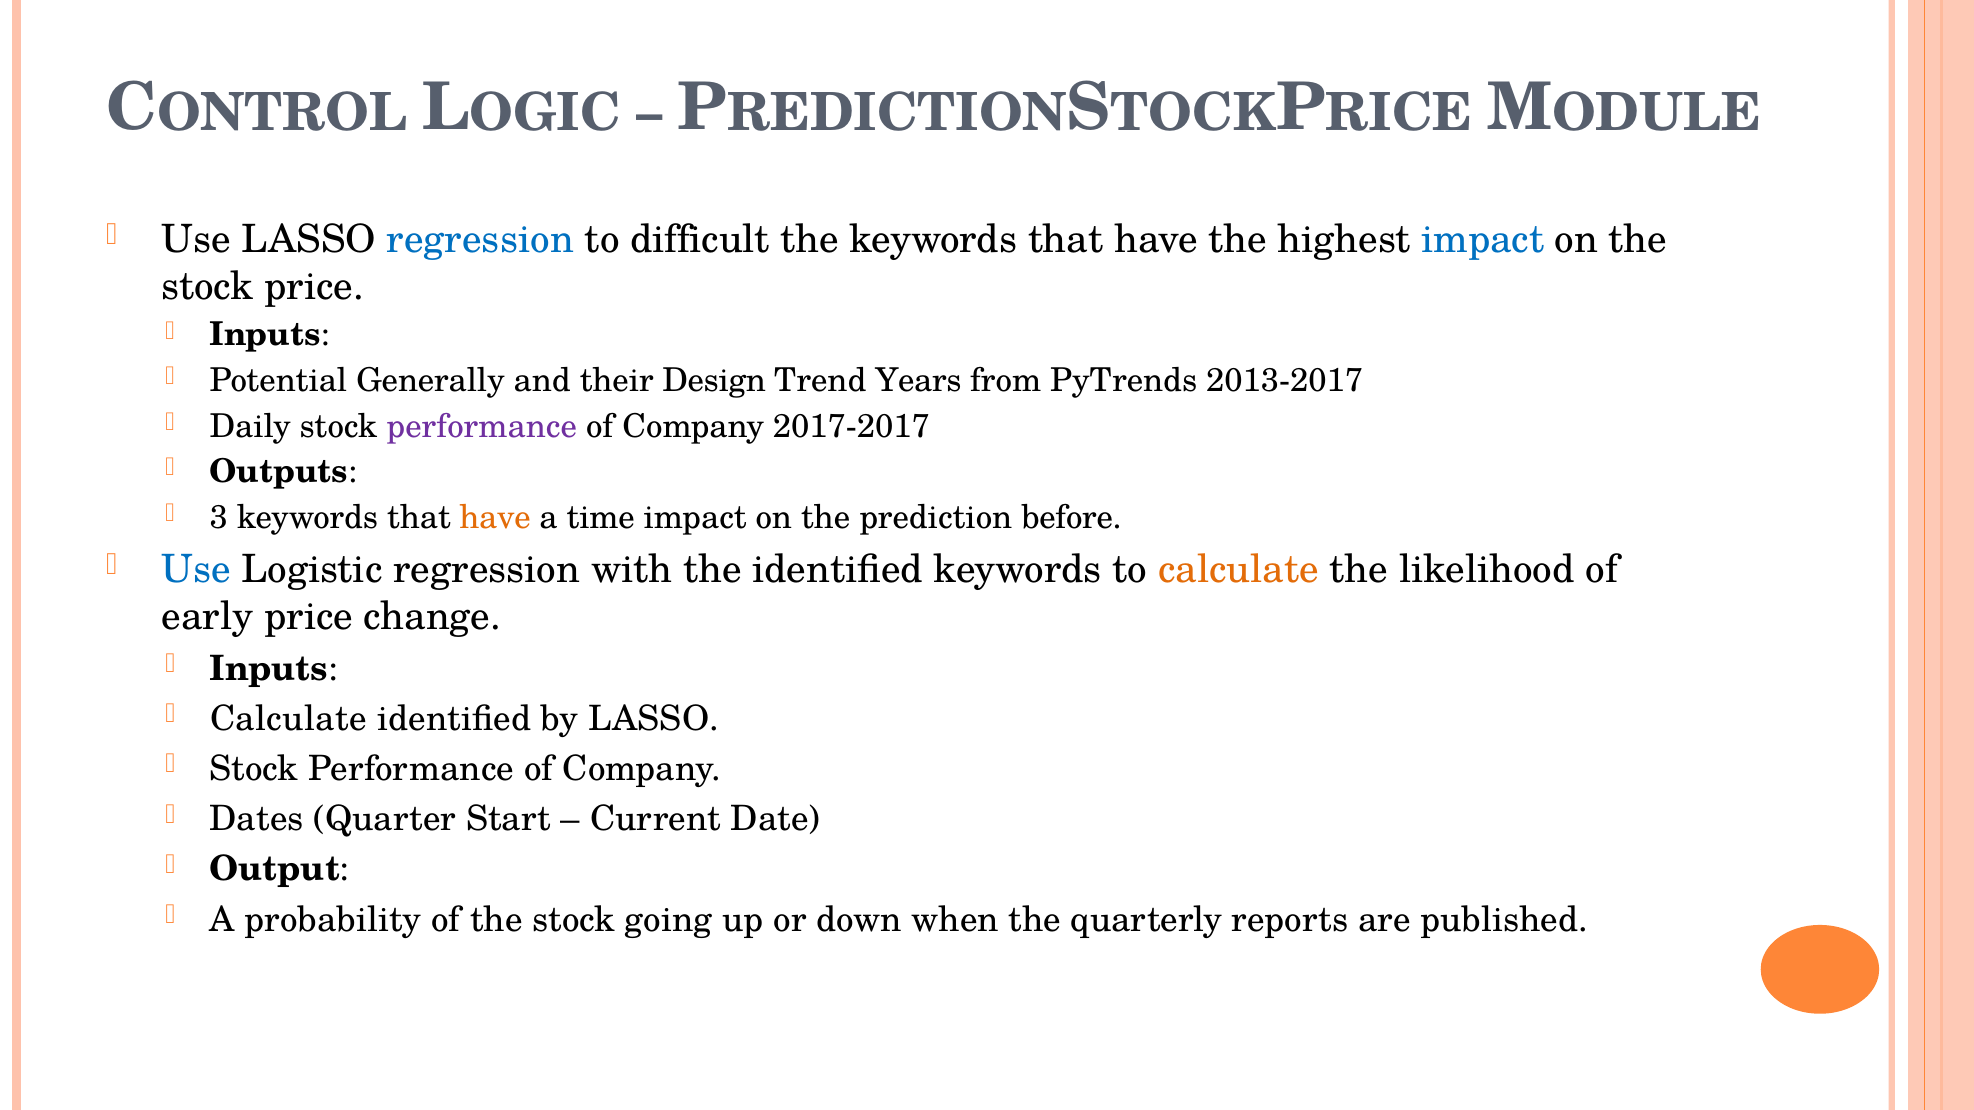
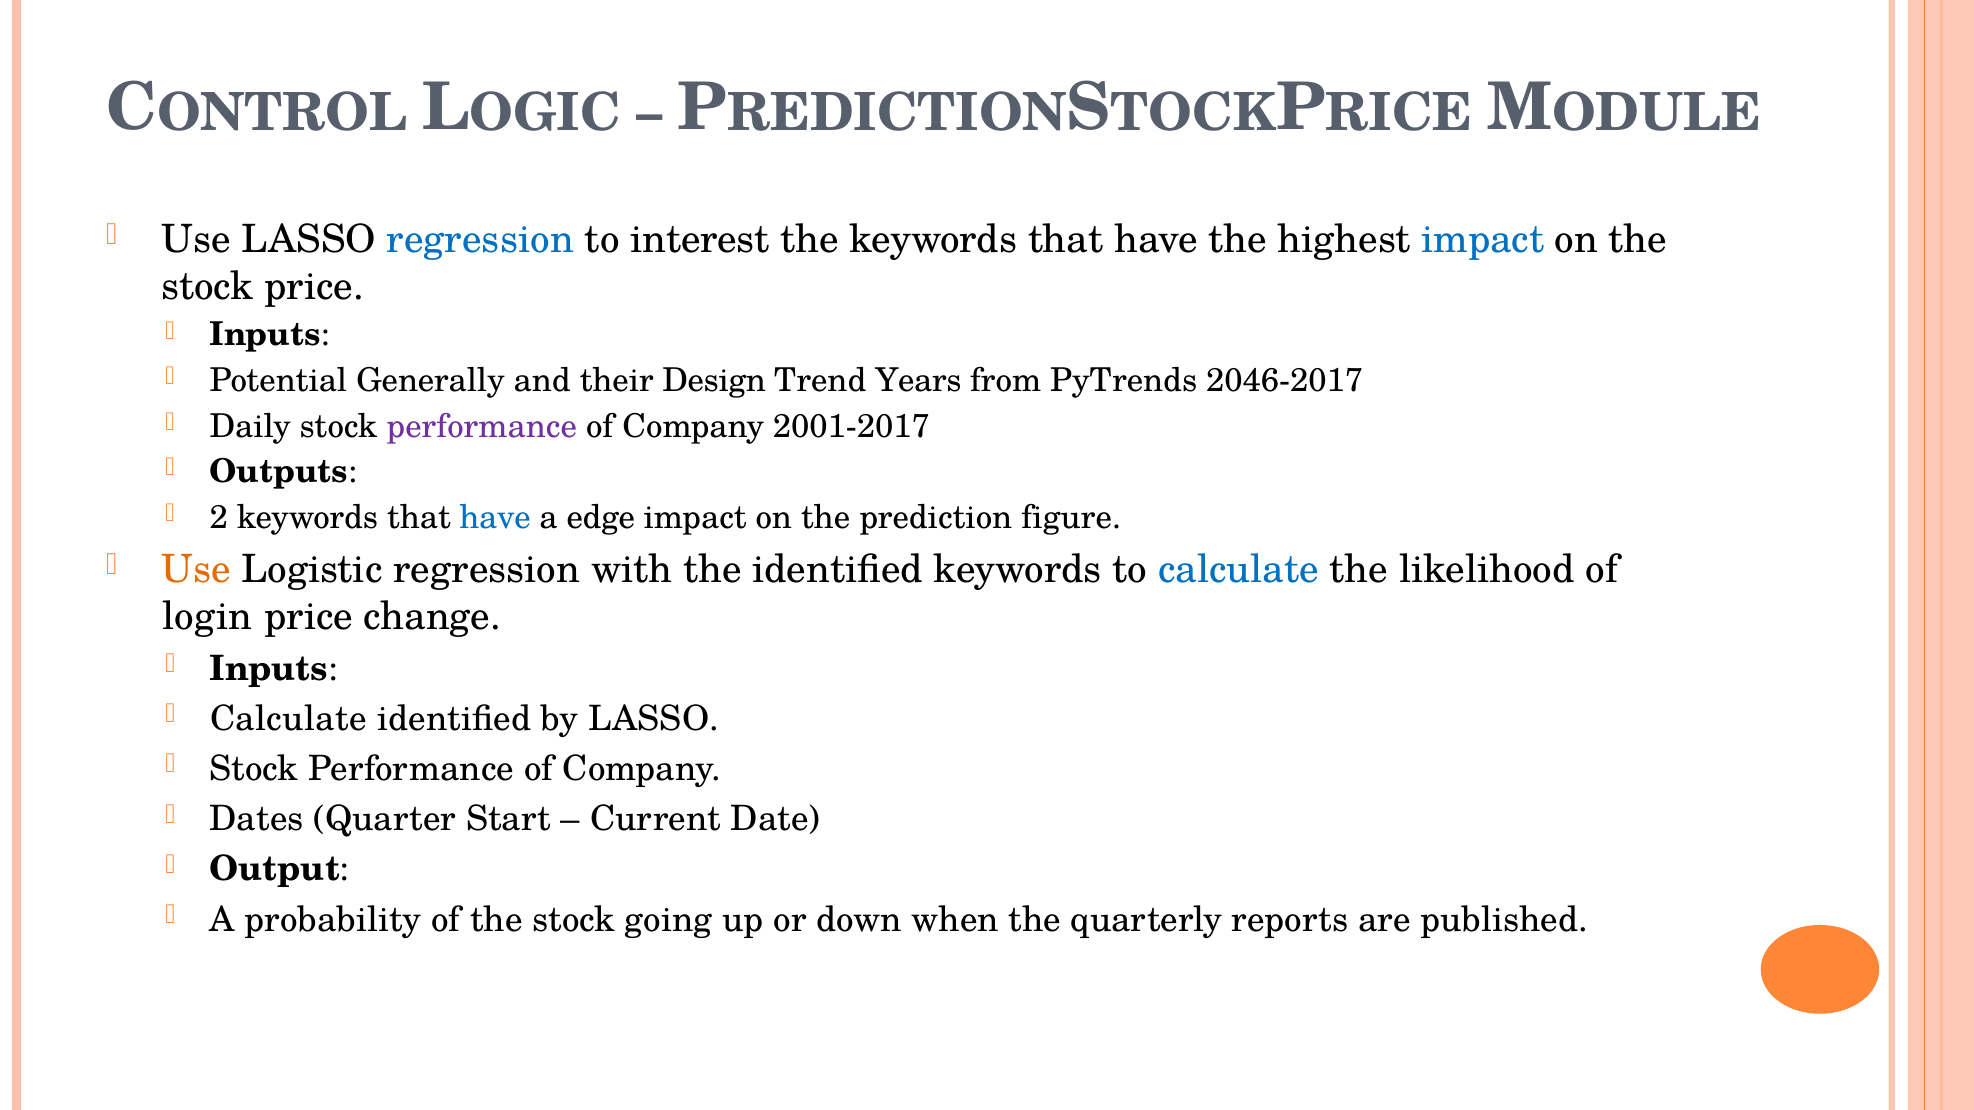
difficult: difficult -> interest (700, 239)
2013-2017: 2013-2017 -> 2046-2017 (1285, 381)
2017-2017: 2017-2017 -> 2001-2017 (851, 427)
3: 3 -> 2 (219, 518)
have colour: orange -> blue (495, 518)
time: time -> edge (601, 518)
before: before -> figure (1071, 518)
Use colour: blue -> orange (196, 570)
calculate colour: orange -> blue (1239, 570)
early: early -> login (207, 616)
